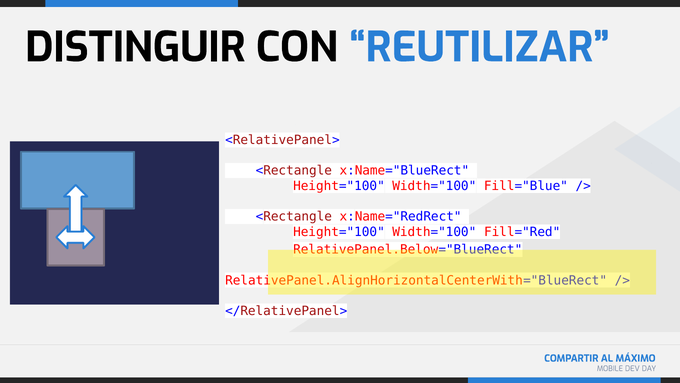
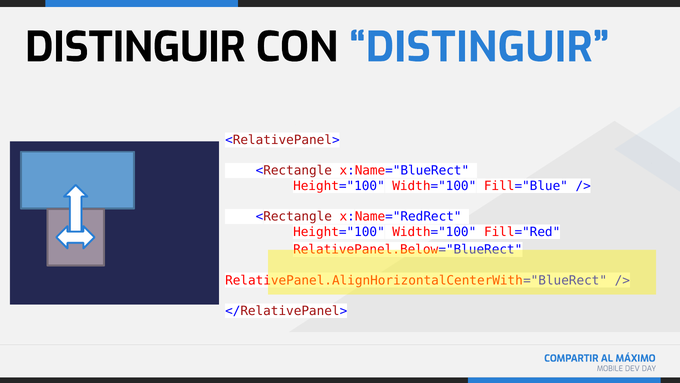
CON REUTILIZAR: REUTILIZAR -> DISTINGUIR (479, 47)
